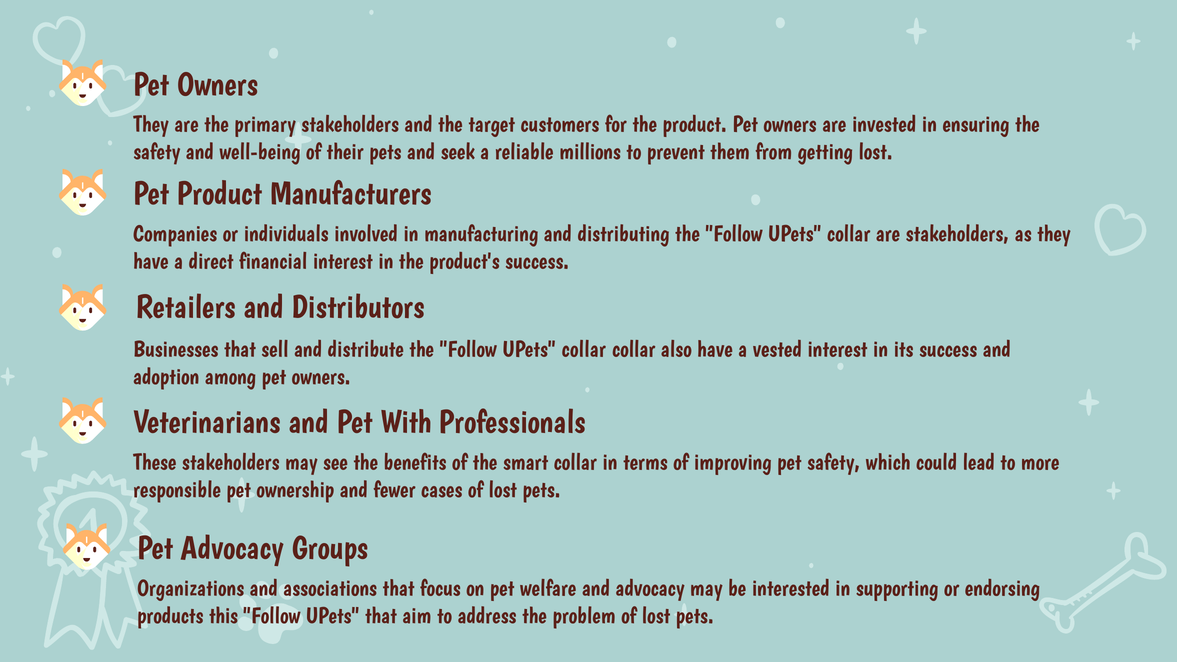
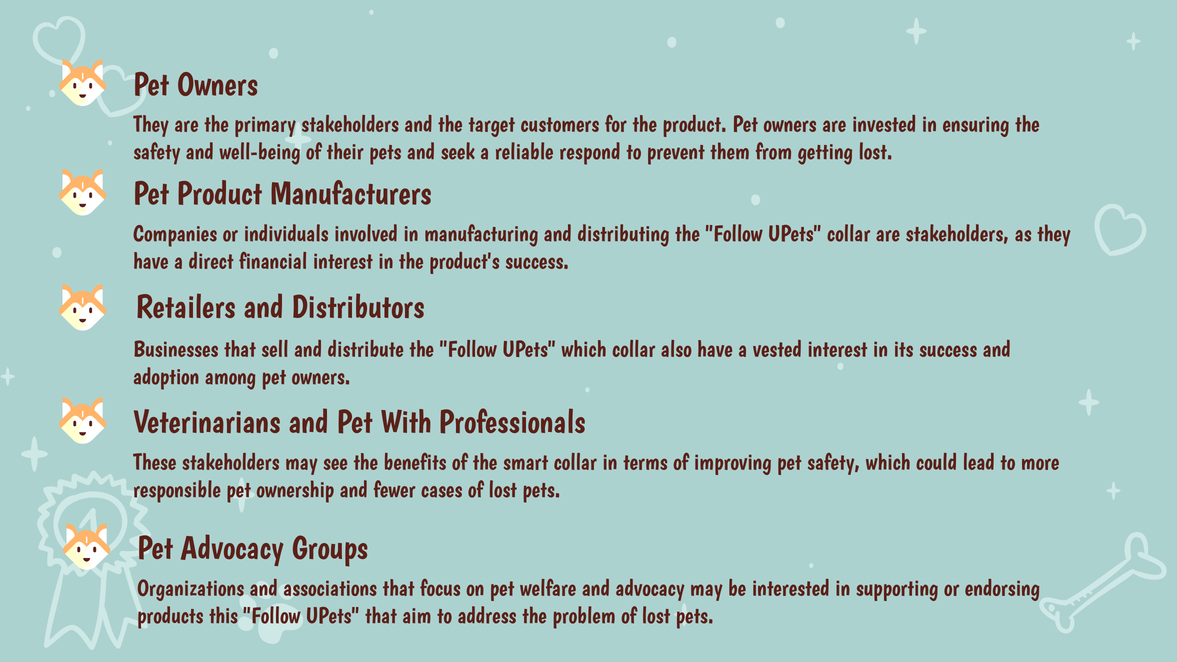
millions: millions -> respond (590, 152)
collar: collar -> which (584, 349)
